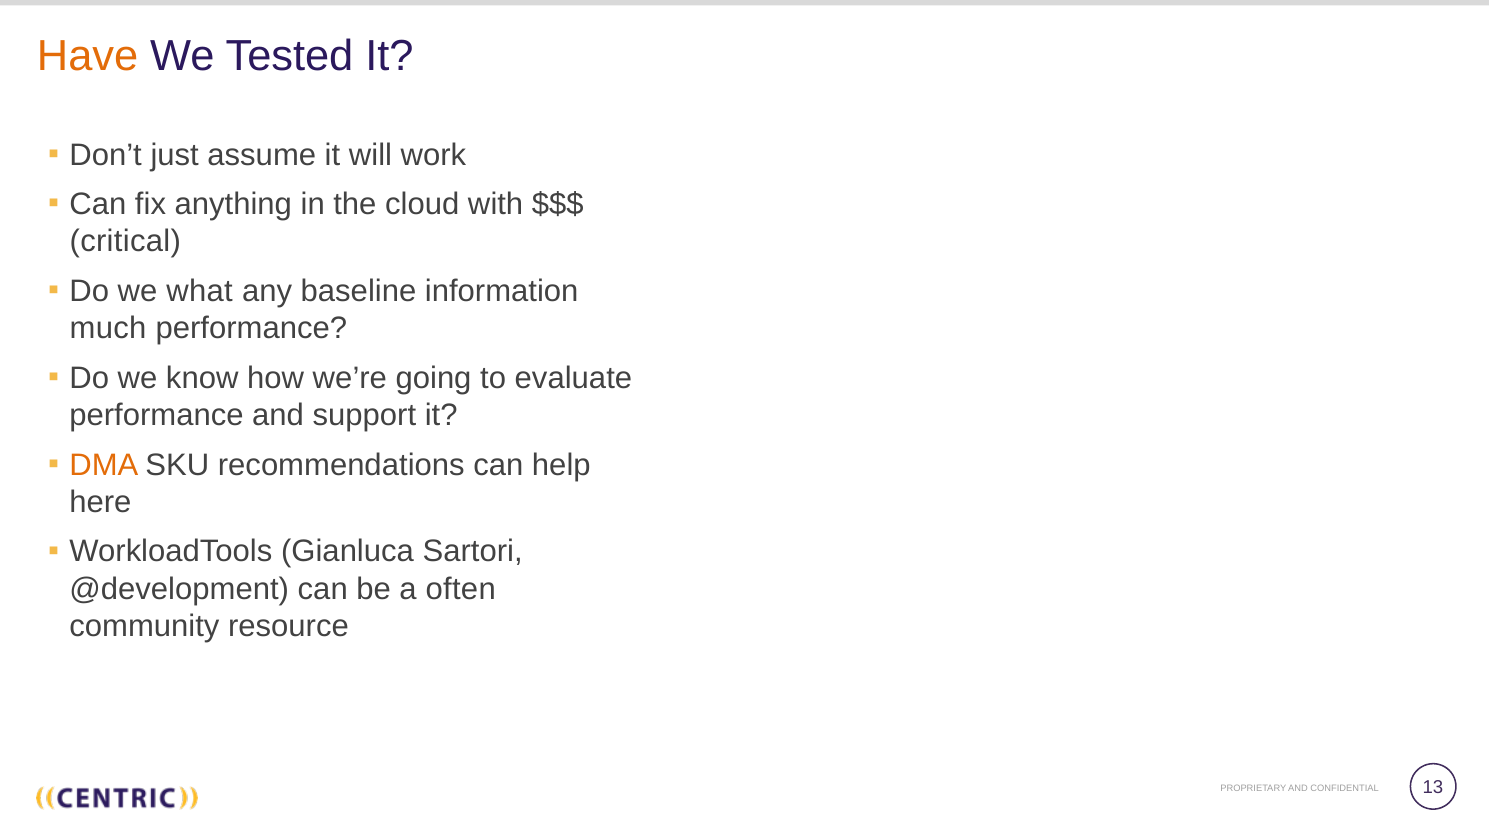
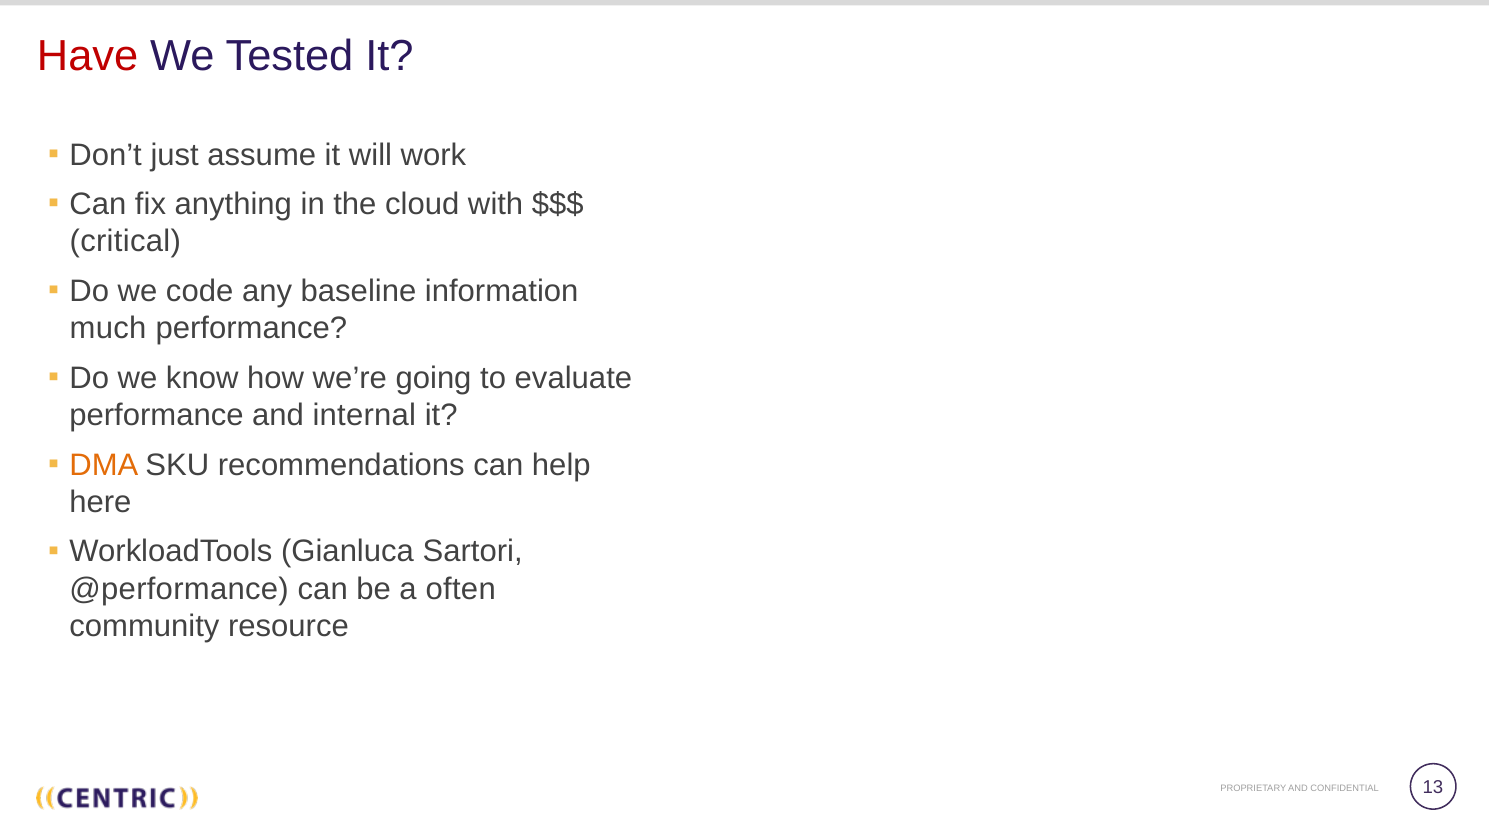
Have colour: orange -> red (88, 57)
what: what -> code (200, 291)
support: support -> internal (364, 416)
@development: @development -> @performance (179, 589)
